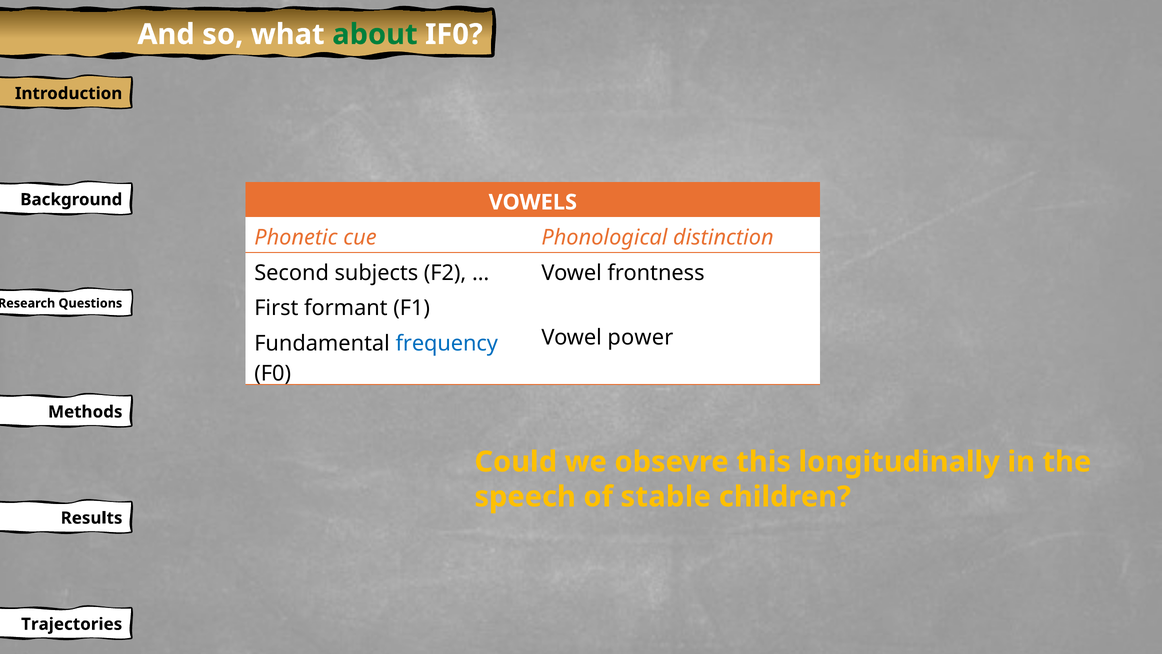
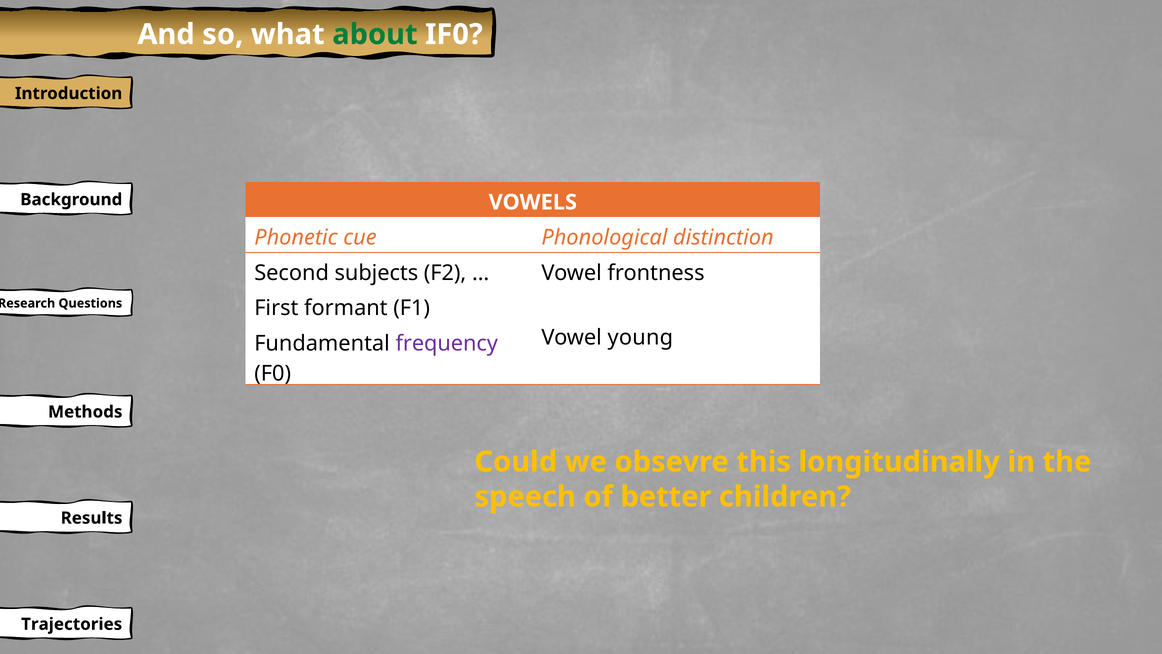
power: power -> young (640, 337)
frequency colour: blue -> purple (447, 343)
stable: stable -> better (666, 496)
